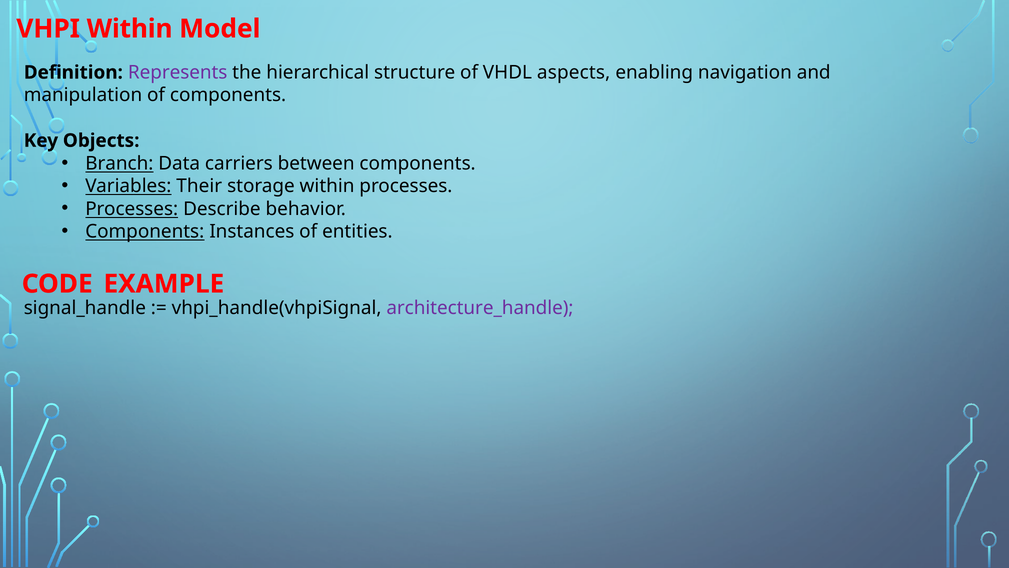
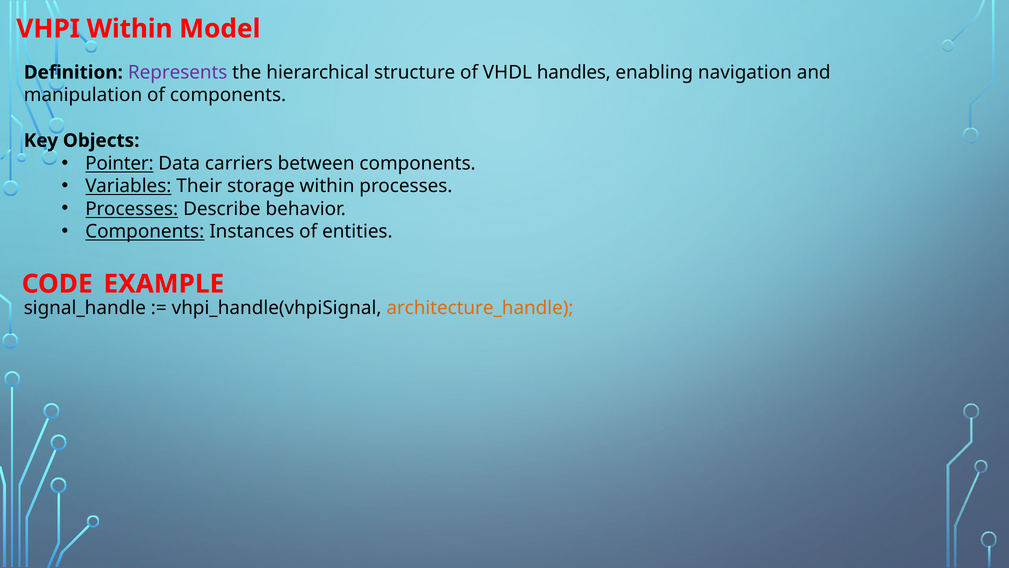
aspects: aspects -> handles (574, 72)
Branch: Branch -> Pointer (119, 163)
architecture_handle colour: purple -> orange (480, 308)
